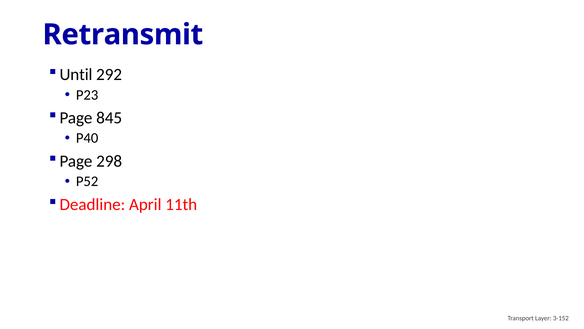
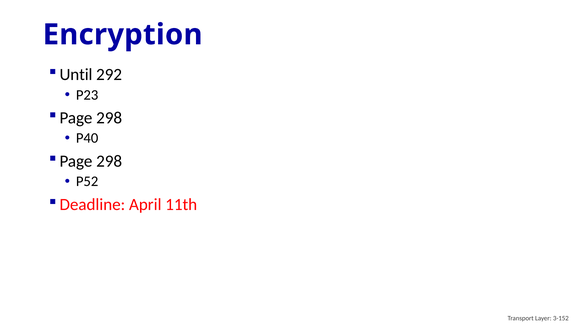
Retransmit: Retransmit -> Encryption (123, 35)
845: 845 -> 298 (109, 118)
